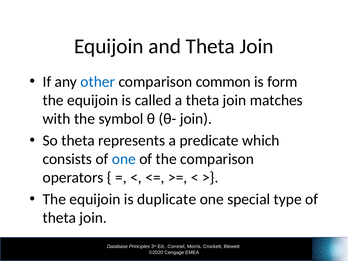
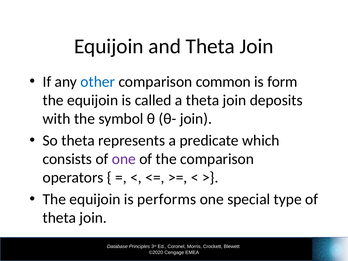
matches: matches -> deposits (276, 100)
one colour: blue -> purple (124, 159)
duplicate: duplicate -> performs (167, 199)
